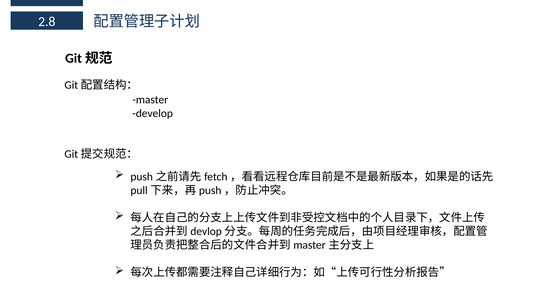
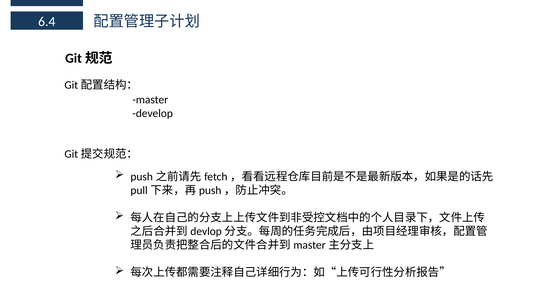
2.8: 2.8 -> 6.4 (47, 22)
